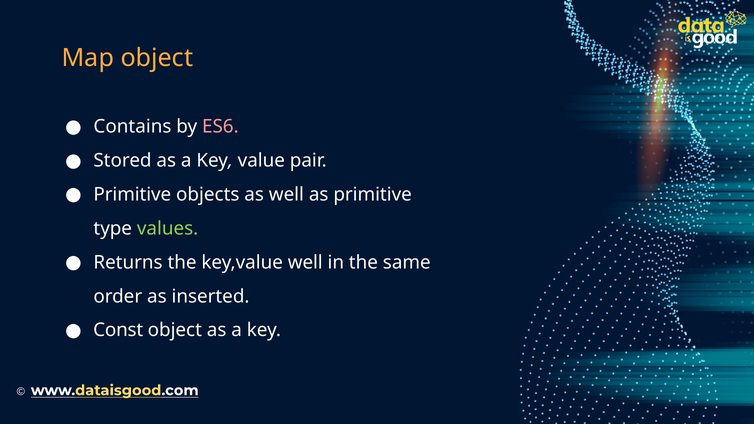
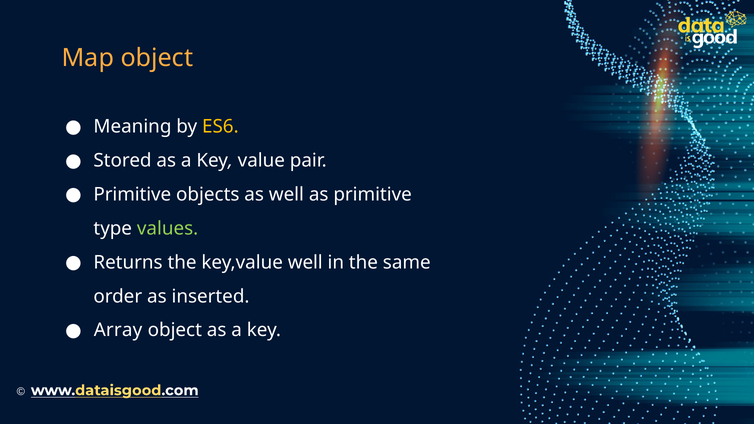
Contains: Contains -> Meaning (132, 127)
ES6 colour: pink -> yellow (220, 127)
Const: Const -> Array (118, 330)
